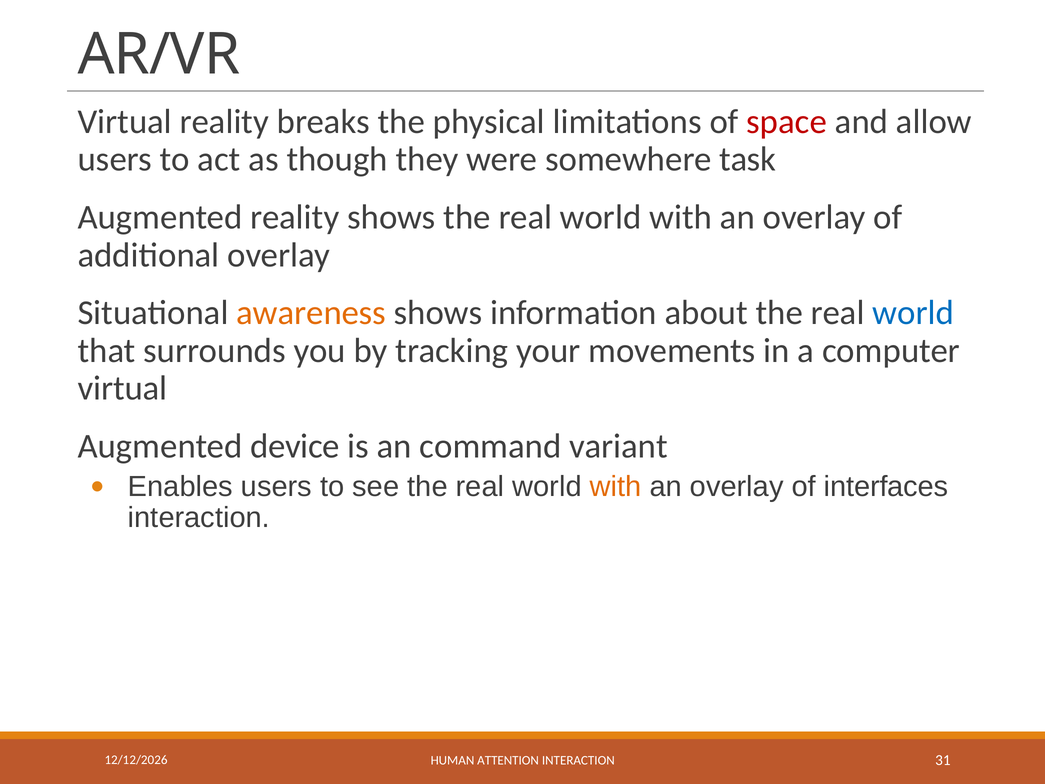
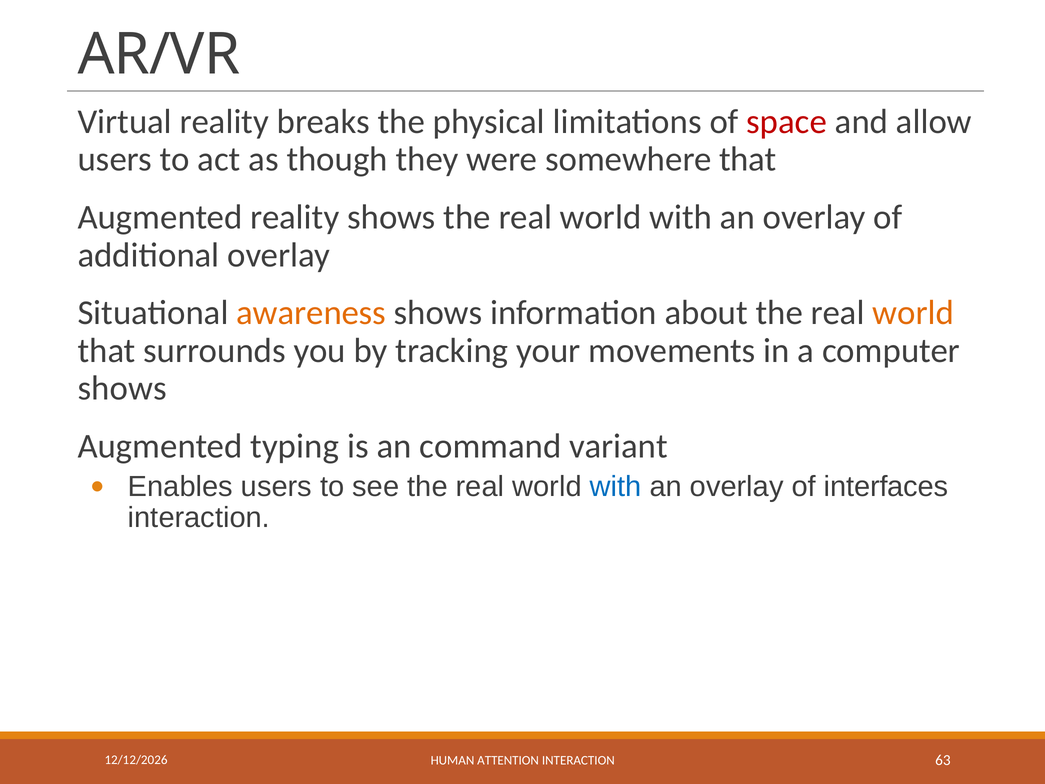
somewhere task: task -> that (748, 159)
world colour: blue -> orange (913, 313)
virtual: virtual -> shows (122, 388)
device: device -> typing (295, 446)
with colour: orange -> blue (616, 486)
31: 31 -> 63 (943, 760)
